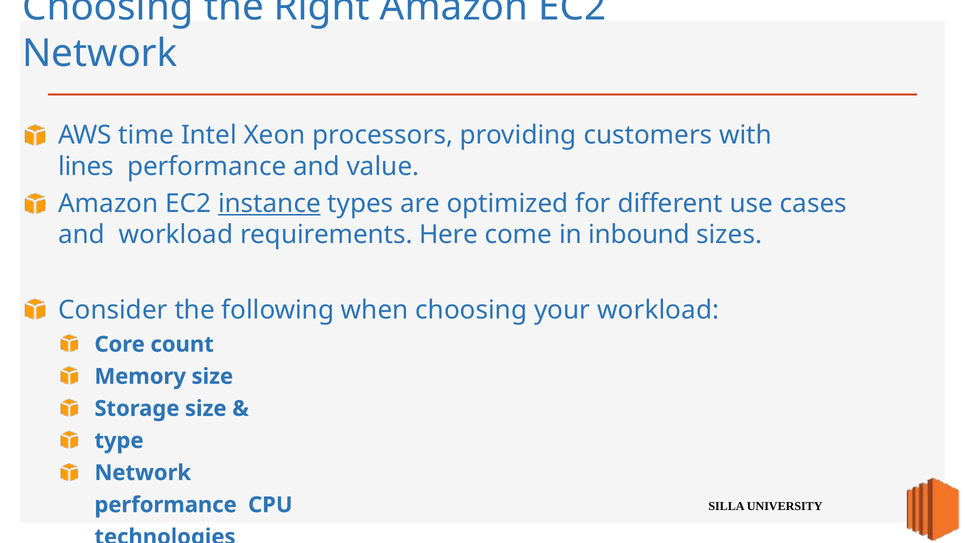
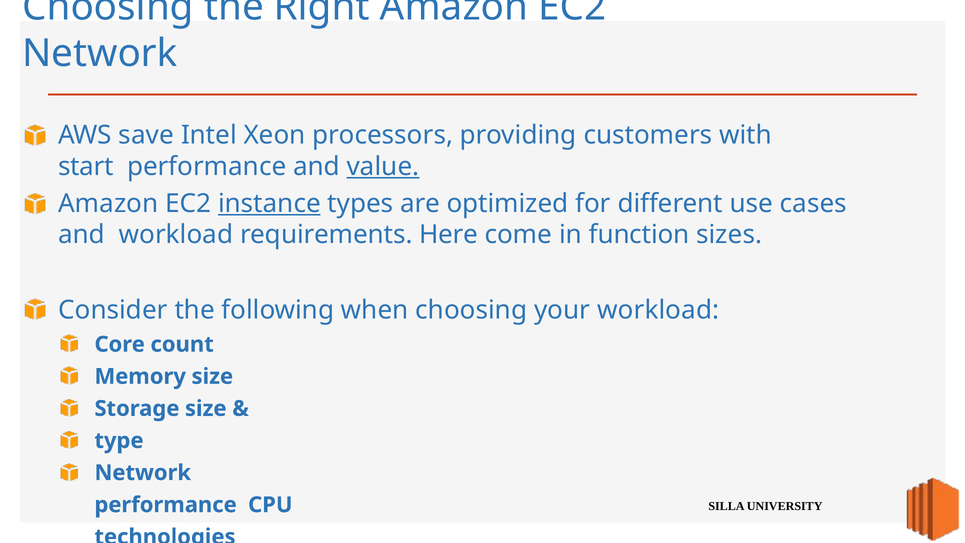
time: time -> save (146, 135)
lines: lines -> start (86, 166)
value underline: none -> present (383, 166)
inbound: inbound -> function (639, 235)
